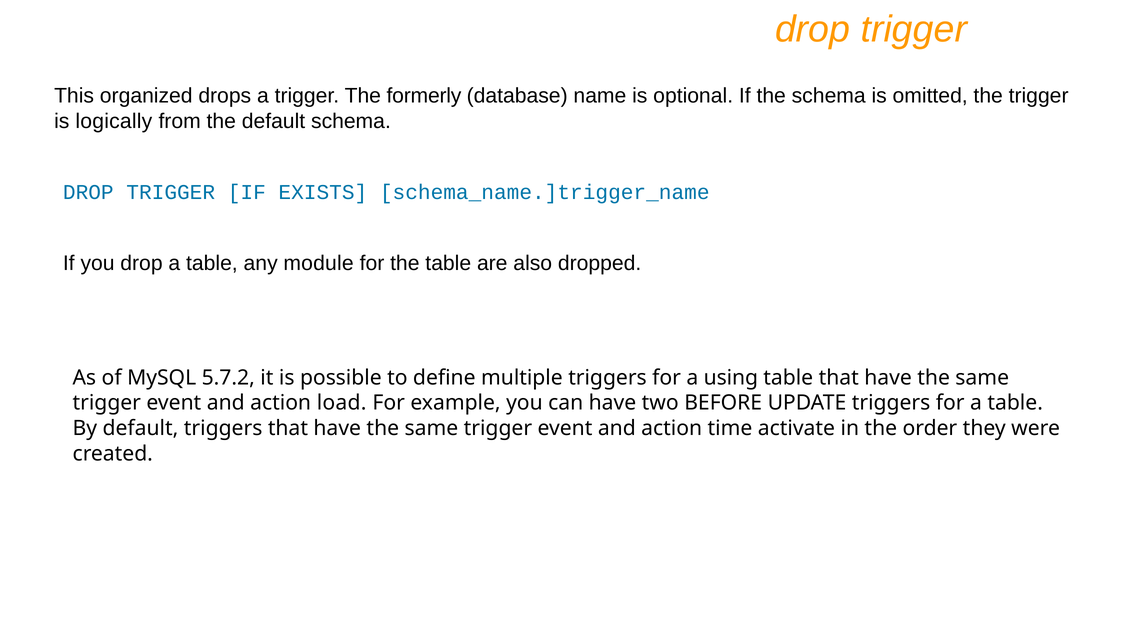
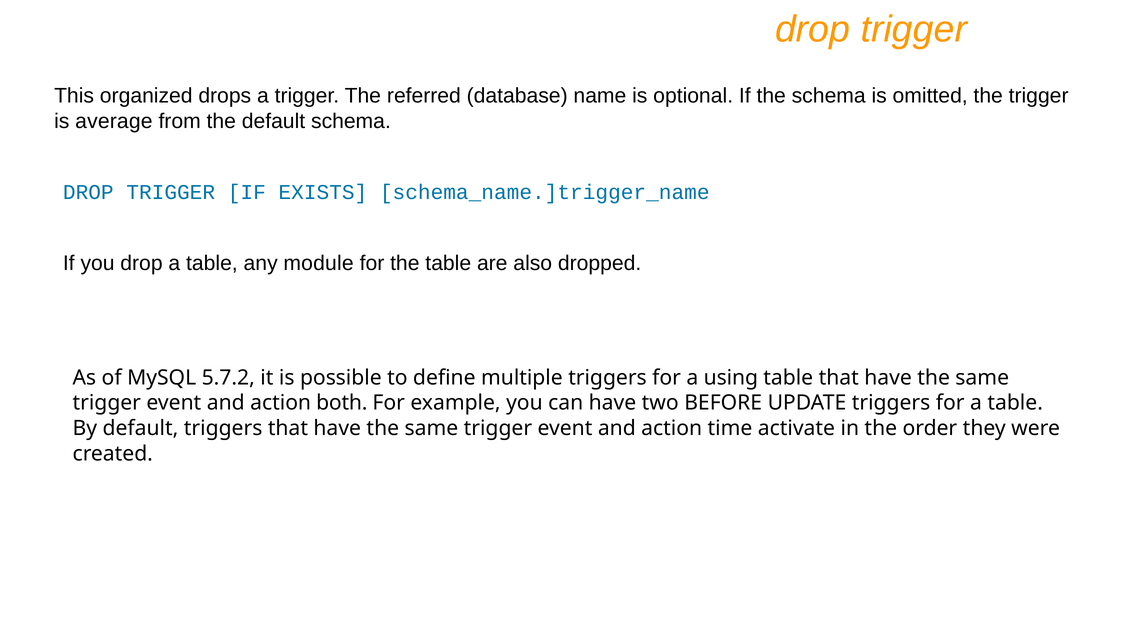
formerly: formerly -> referred (424, 96)
logically: logically -> average (114, 121)
load: load -> both (342, 403)
